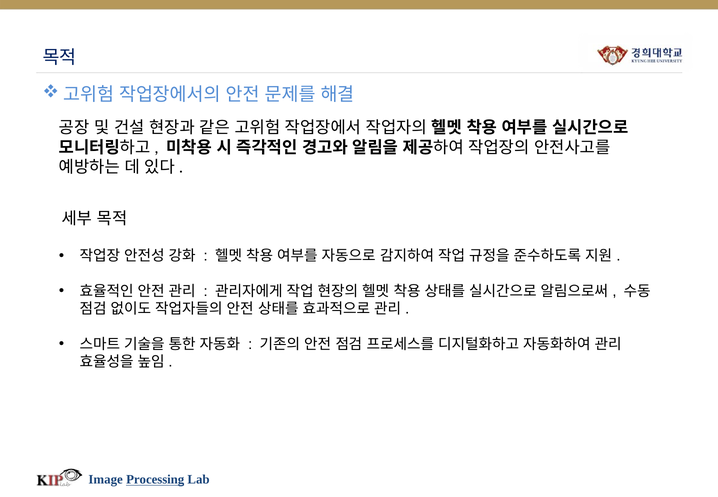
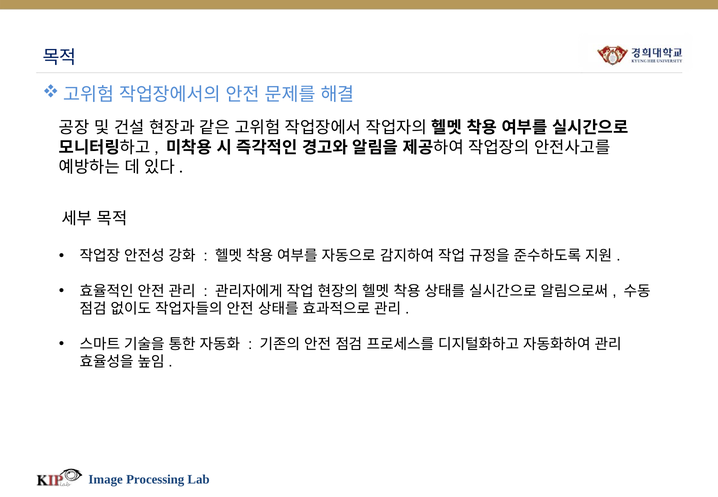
Processing underline: present -> none (155, 480)
